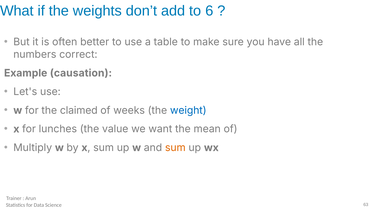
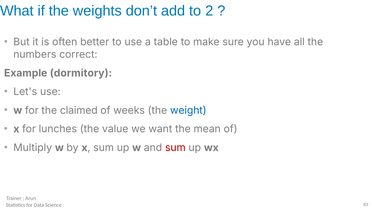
6: 6 -> 2 (209, 11)
causation: causation -> dormitory (81, 73)
sum colour: orange -> red (175, 147)
